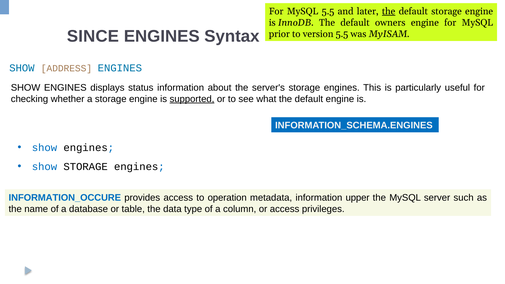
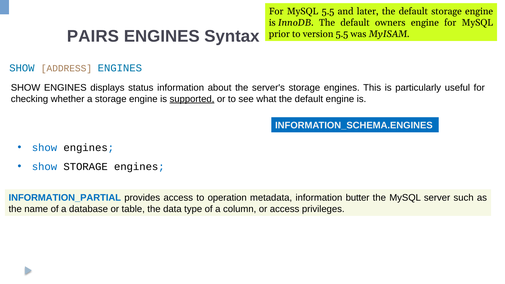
the underline: present -> none (389, 11)
SINCE: SINCE -> PAIRS (93, 36)
INFORMATION_OCCURE: INFORMATION_OCCURE -> INFORMATION_PARTIAL (65, 198)
upper: upper -> butter (358, 198)
